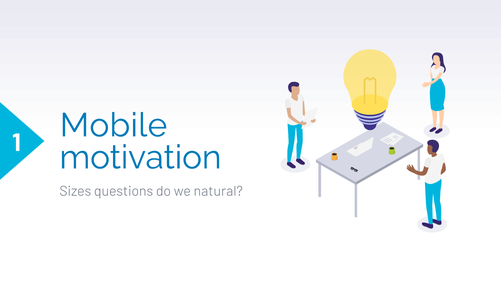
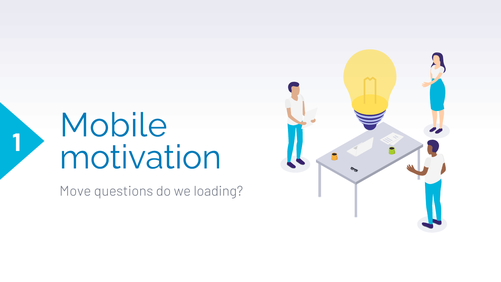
Sizes: Sizes -> Move (75, 191)
natural: natural -> loading (218, 191)
